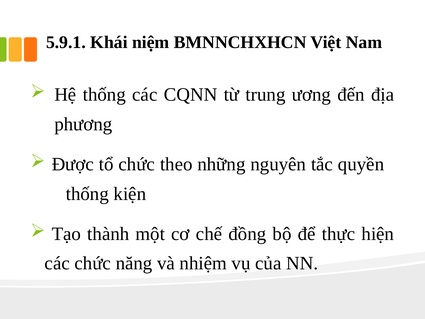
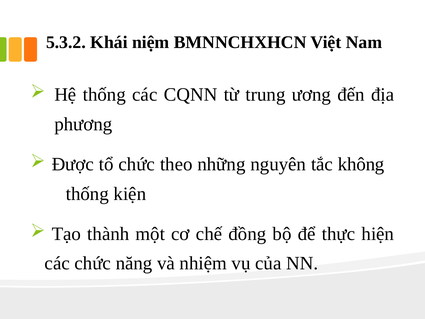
5.9.1: 5.9.1 -> 5.3.2 (66, 42)
quyền: quyền -> không (361, 164)
